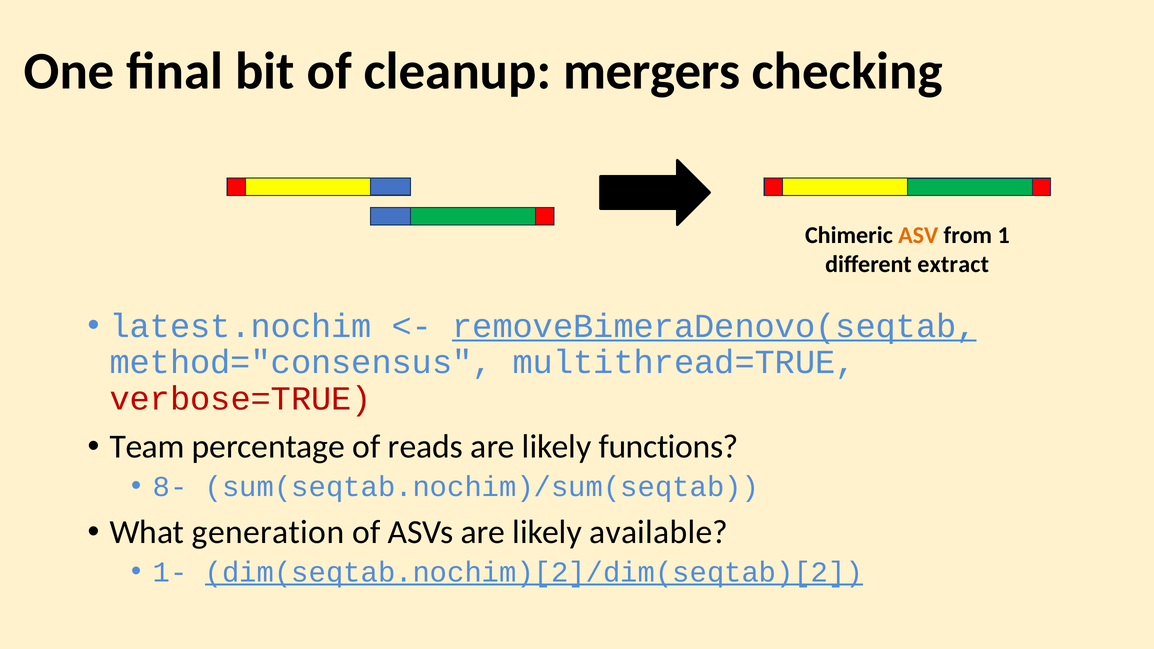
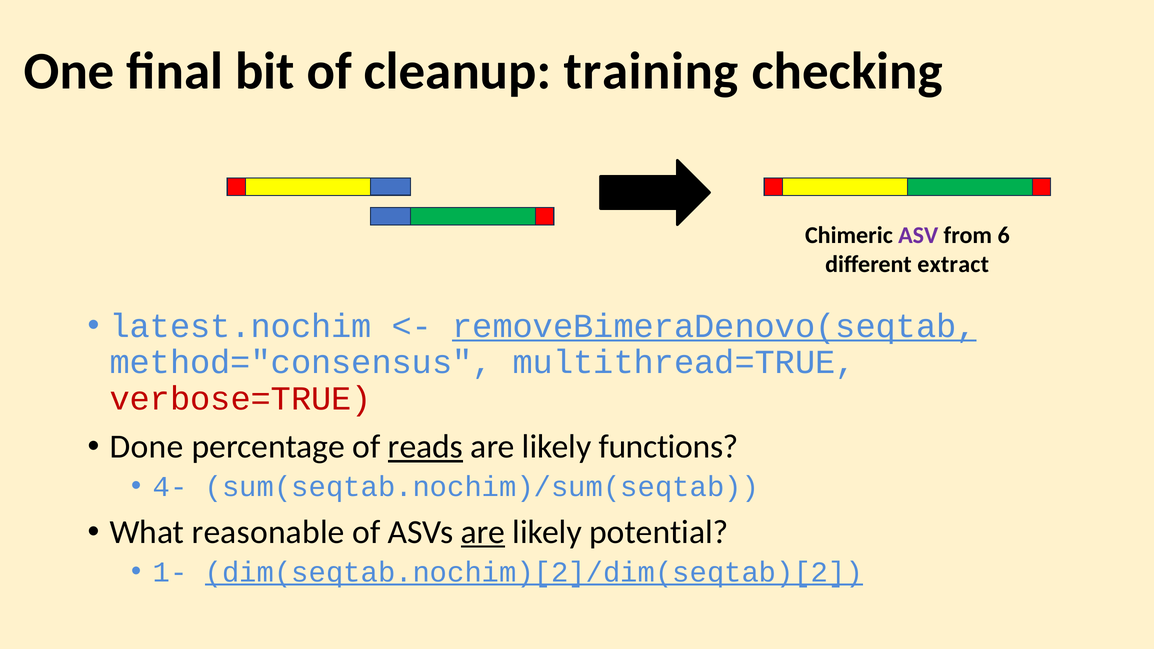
mergers: mergers -> training (651, 71)
ASV colour: orange -> purple (918, 235)
1: 1 -> 6 (1004, 235)
Team: Team -> Done (147, 447)
reads underline: none -> present (425, 447)
8-: 8- -> 4- (170, 487)
generation: generation -> reasonable (268, 532)
are underline: none -> present (483, 532)
available: available -> potential (659, 532)
